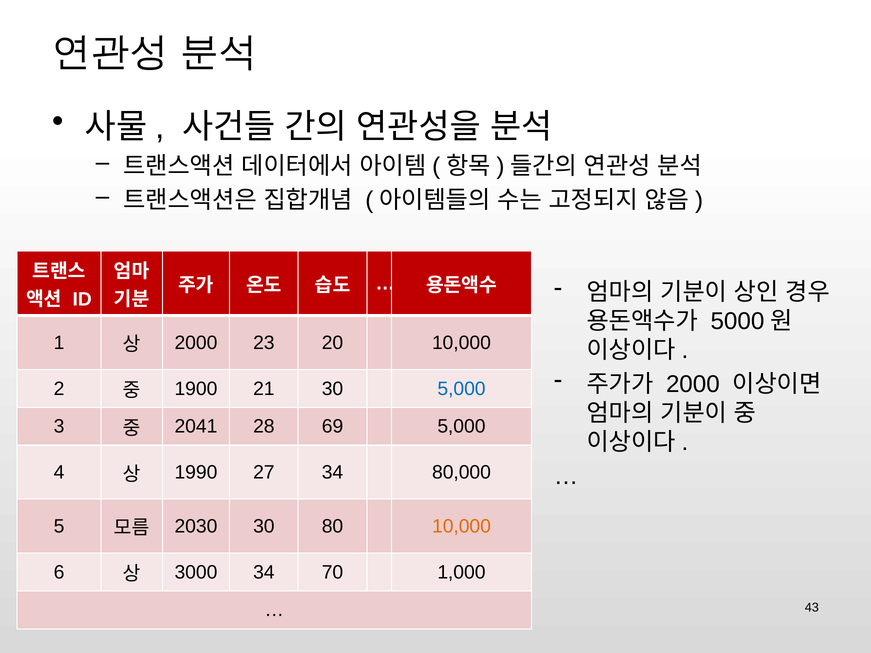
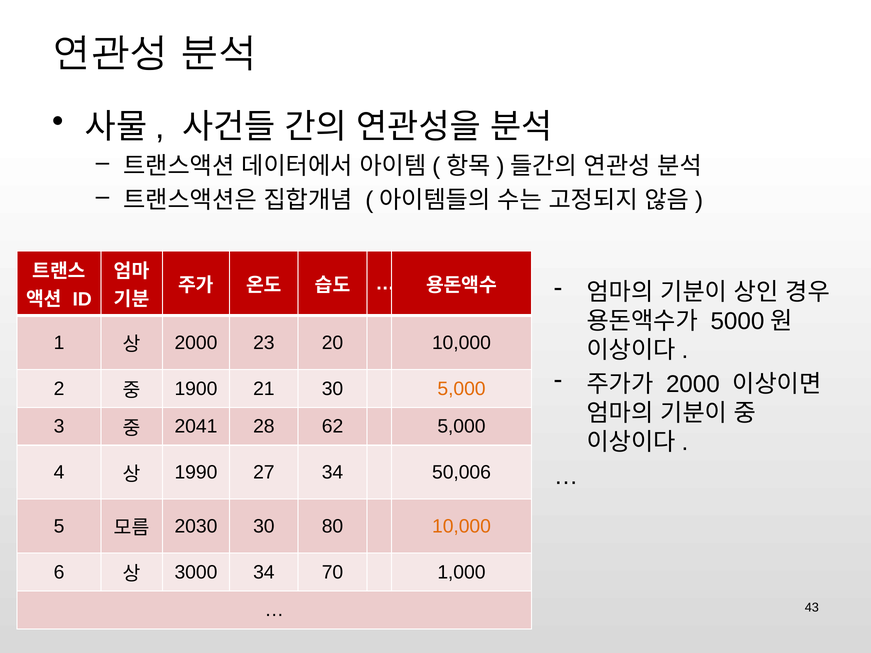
5,000 colour: blue -> orange (462, 389)
69: 69 -> 62 (333, 427)
80,000: 80,000 -> 50,006 (462, 473)
